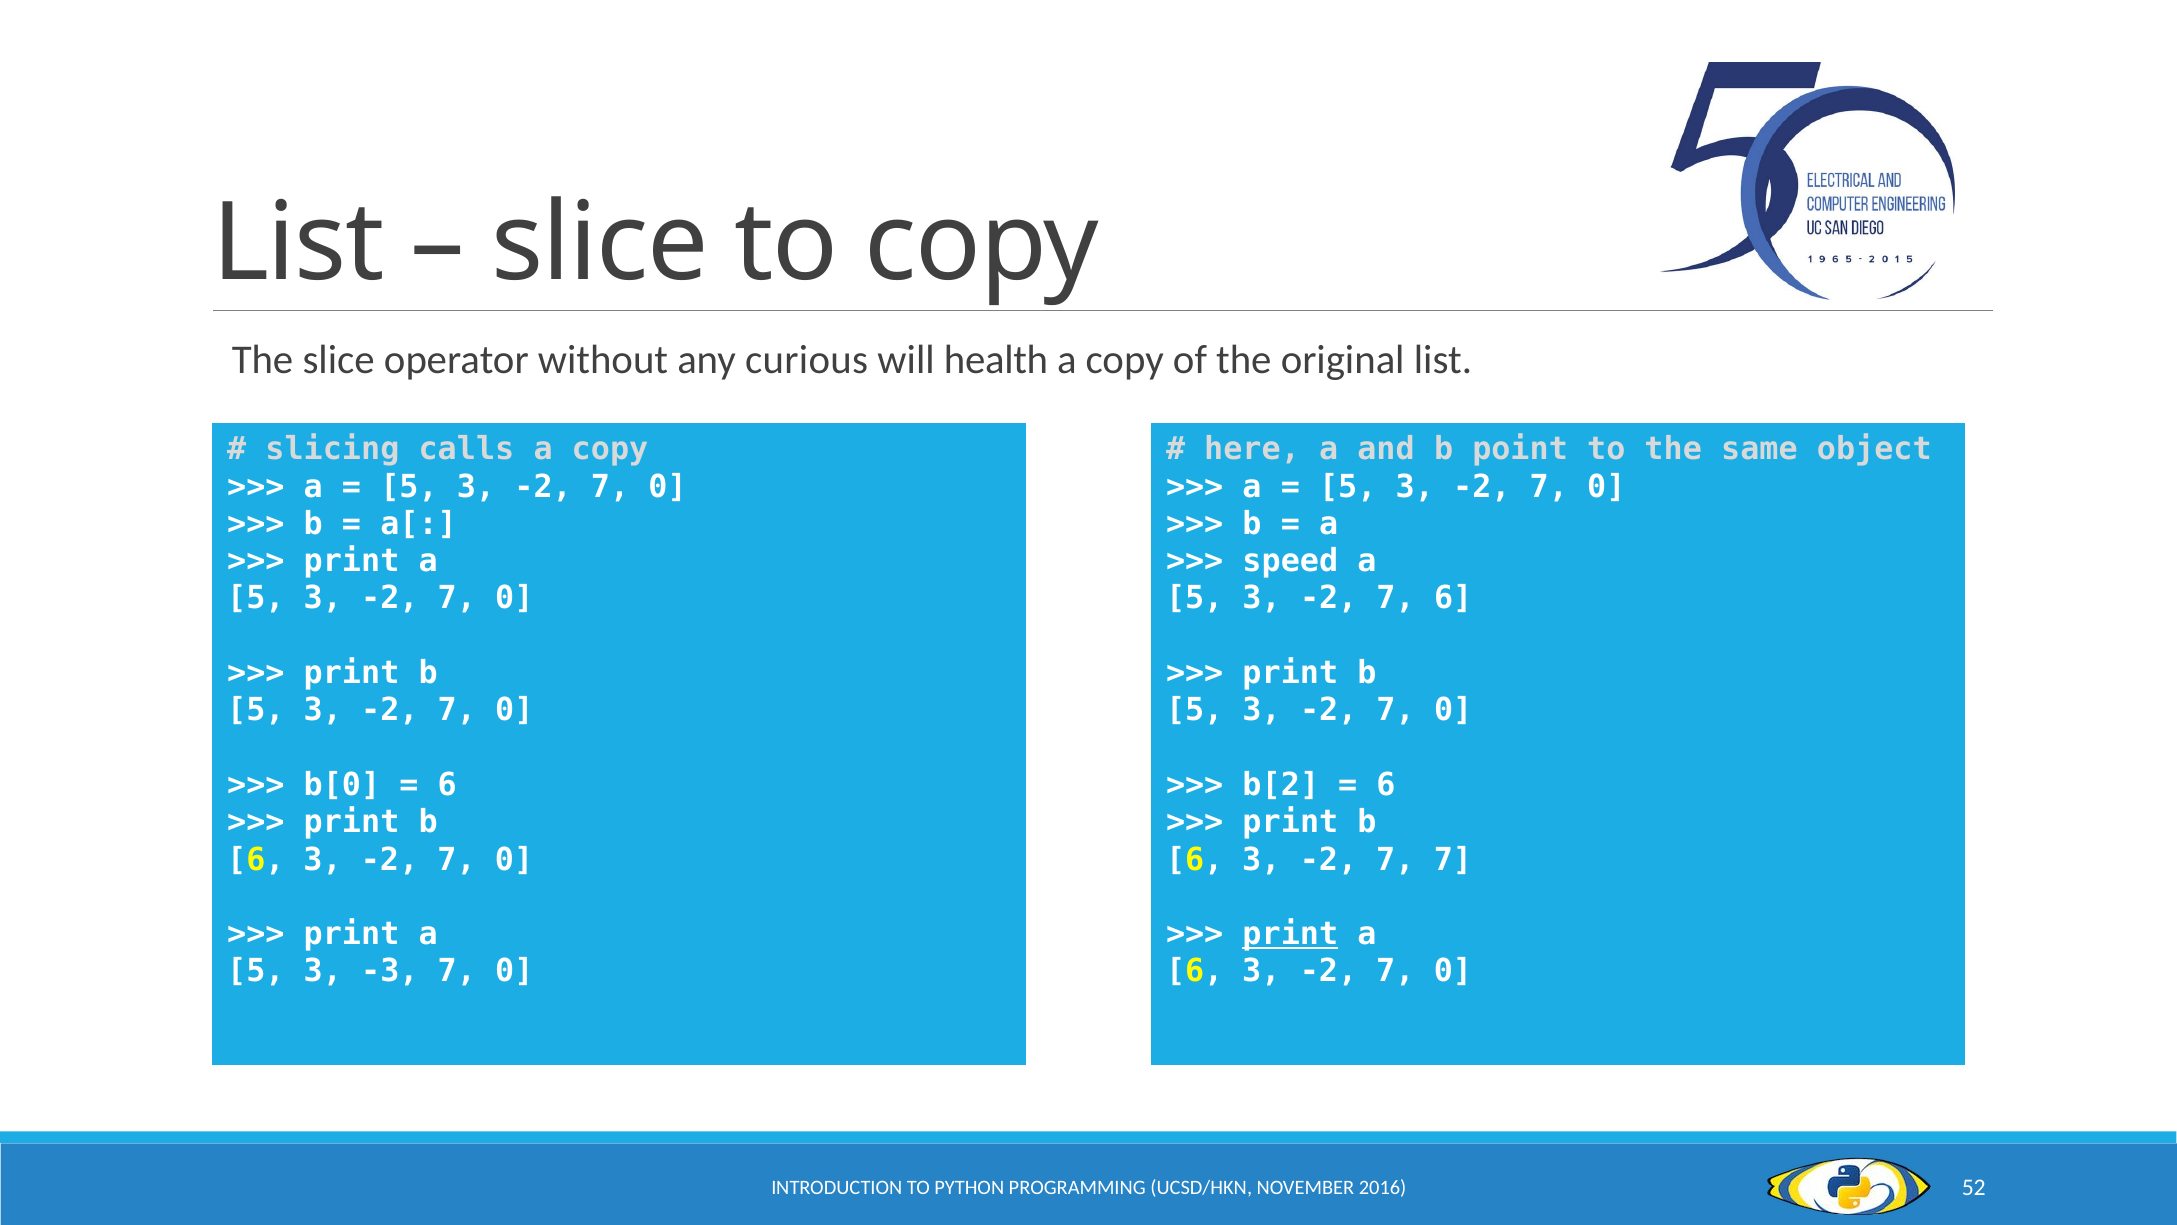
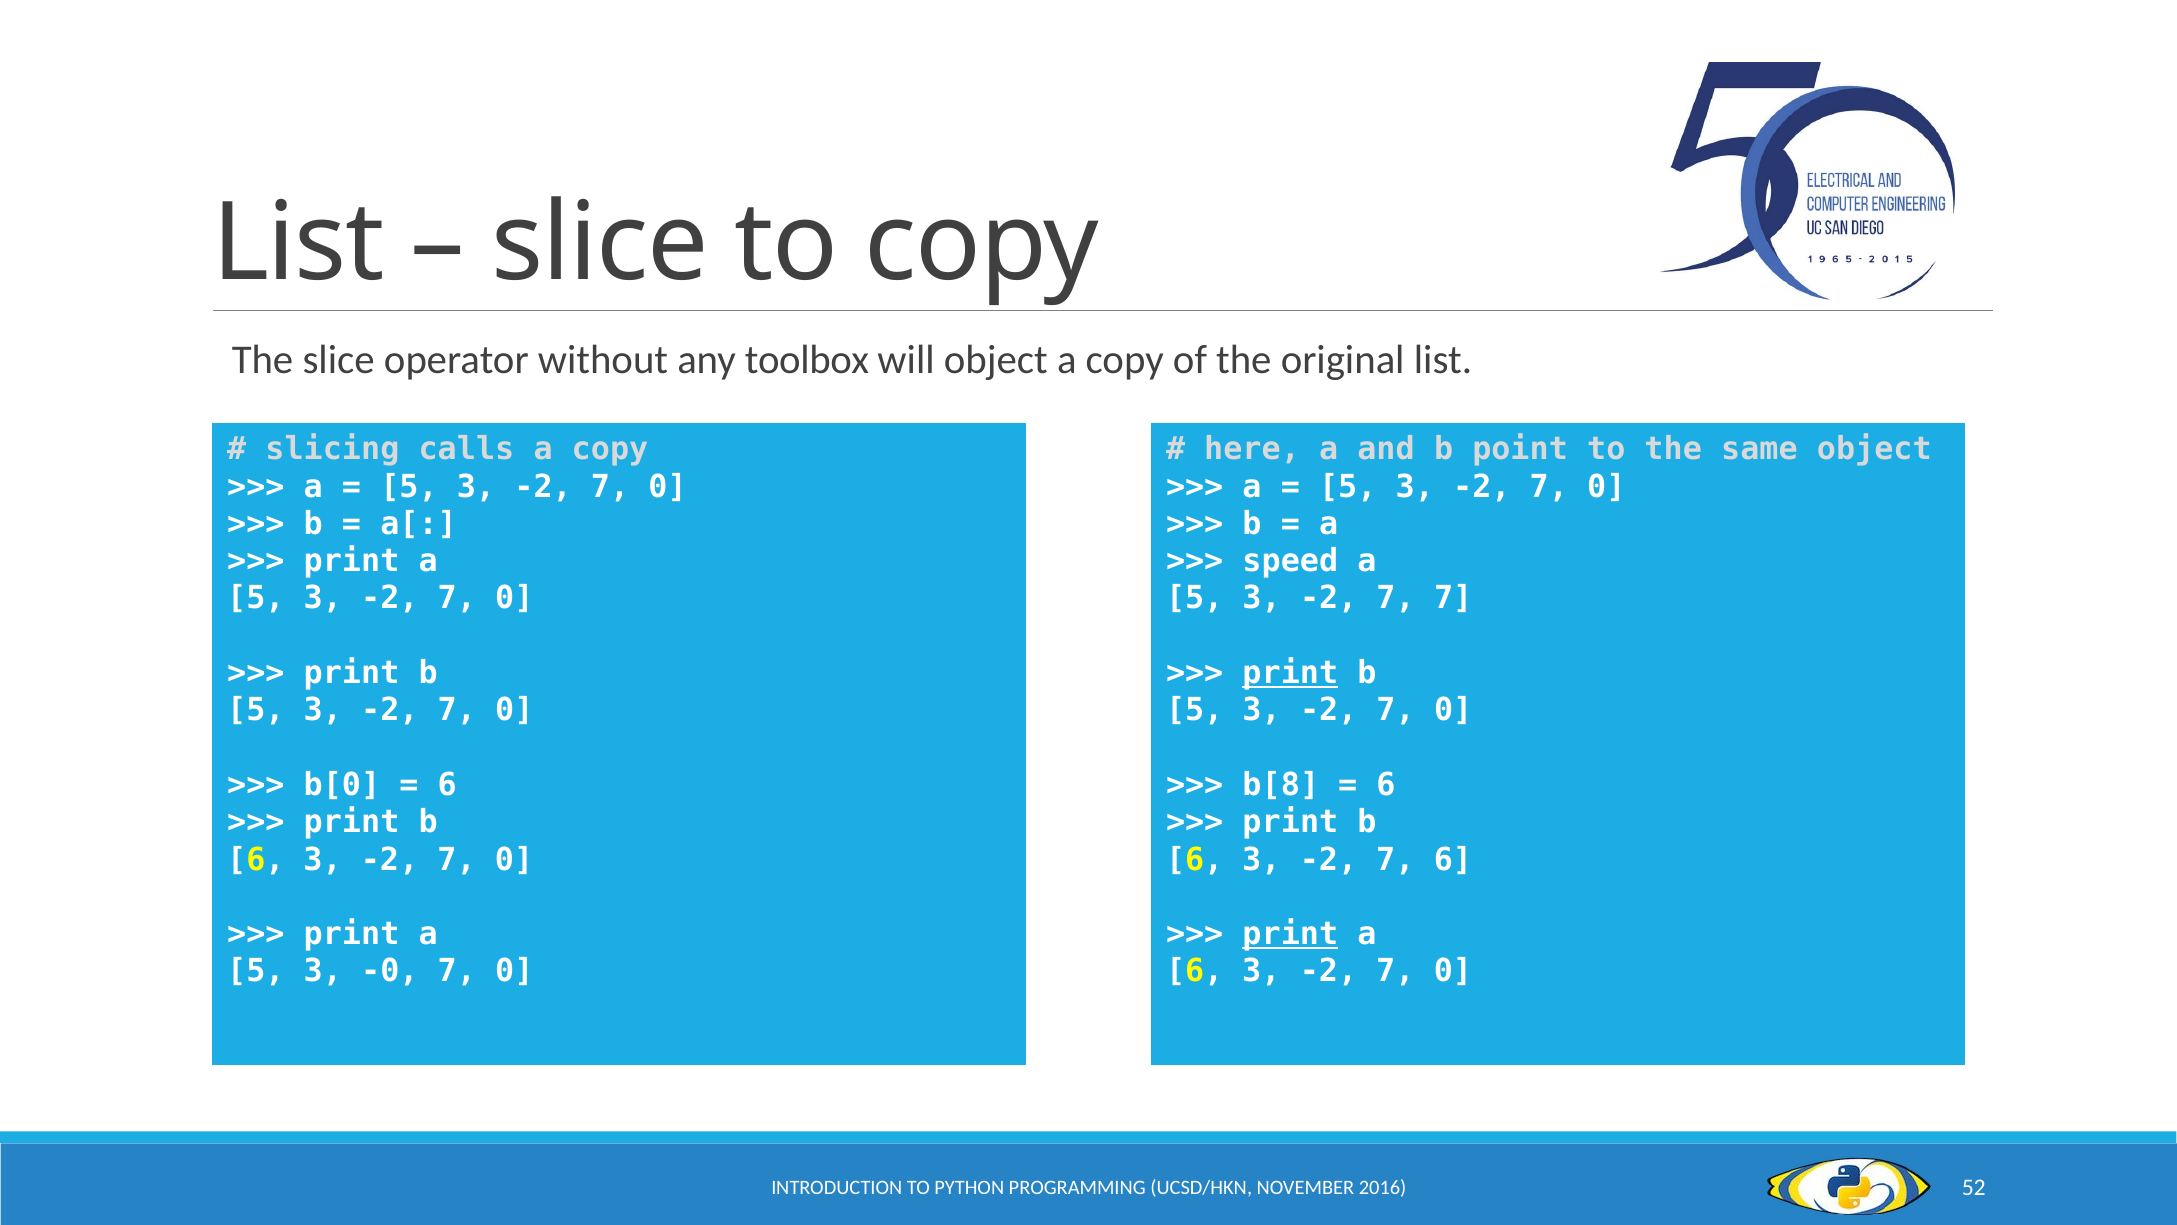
curious: curious -> toolbox (807, 360)
will health: health -> object (996, 360)
7 6: 6 -> 7 (1453, 598)
print underline: none -> present (1290, 673)
b[2: b[2 -> b[8 (1281, 785)
7 7: 7 -> 6 (1453, 859)
-3: -3 -> -0 (390, 971)
